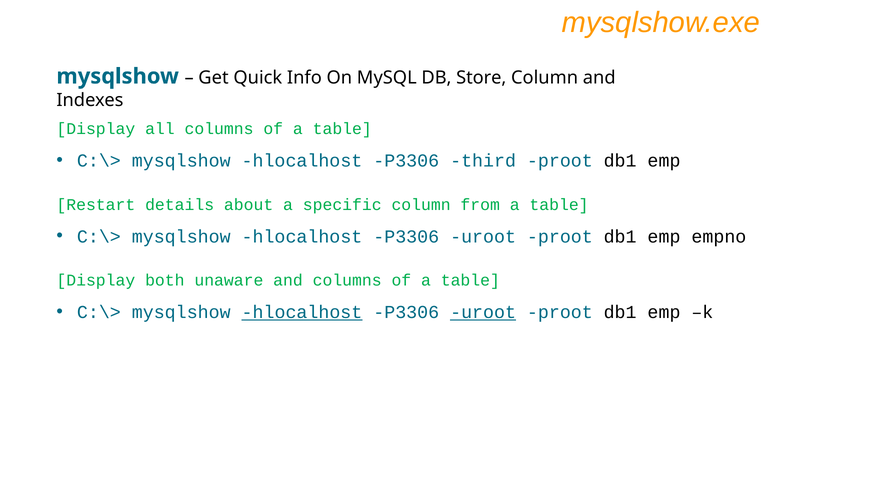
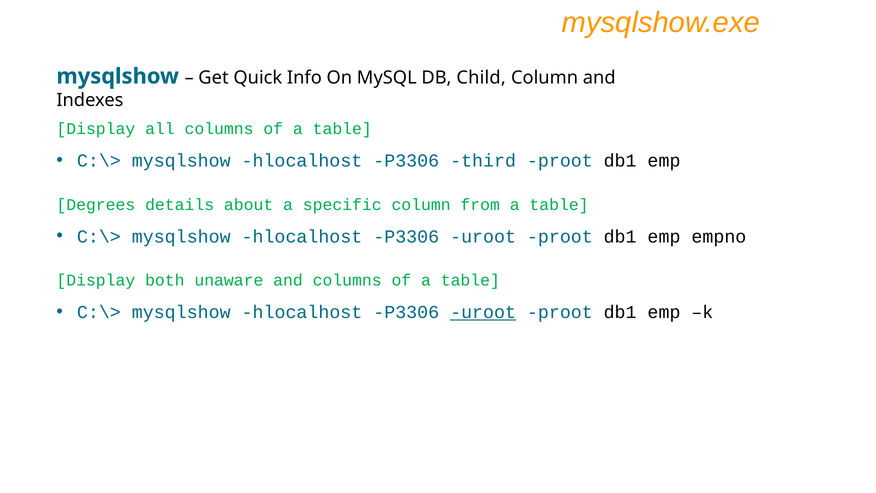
Store: Store -> Child (481, 77)
Restart: Restart -> Degrees (96, 204)
hlocalhost underline: present -> none (302, 312)
